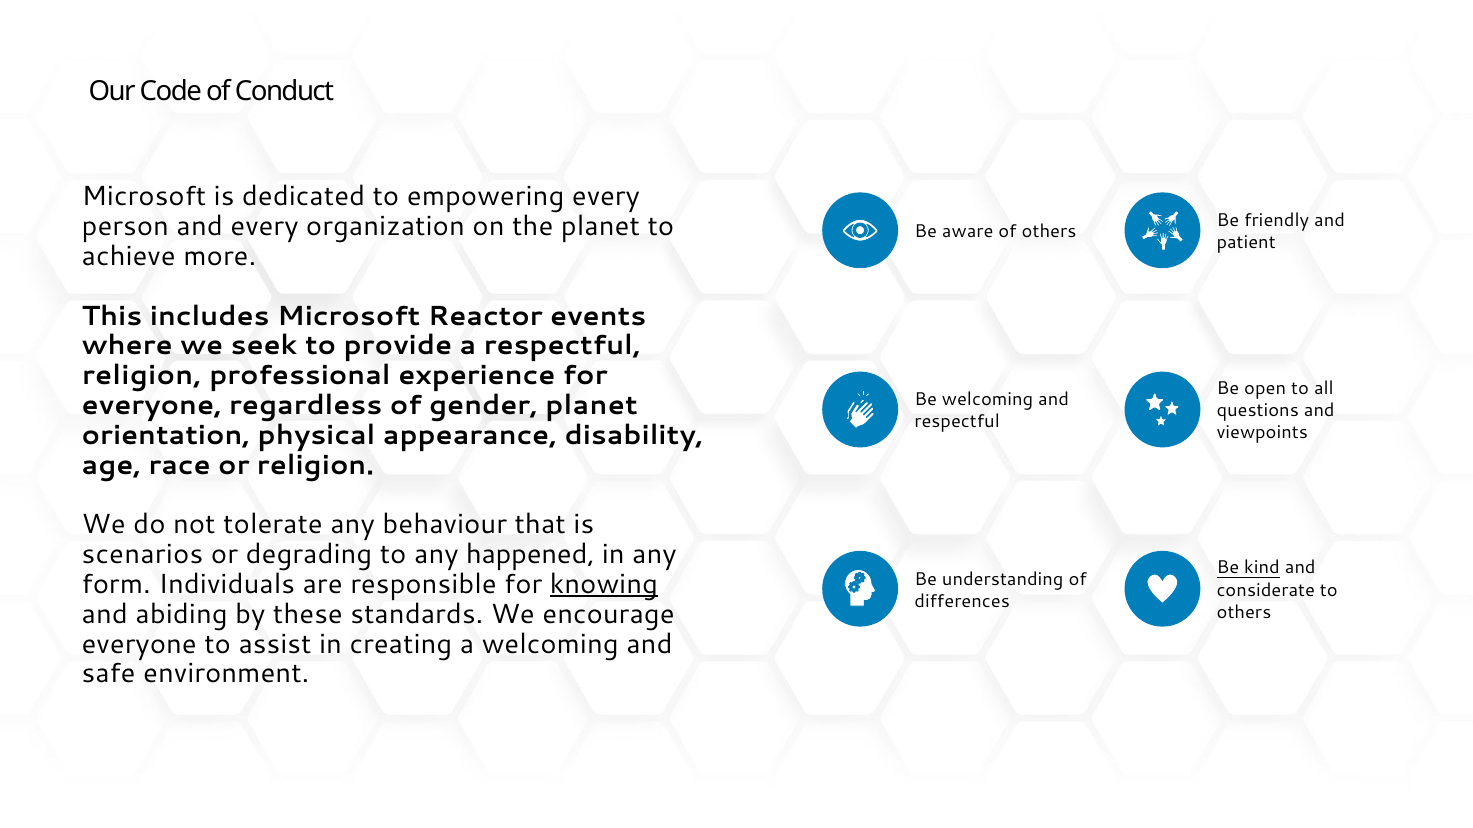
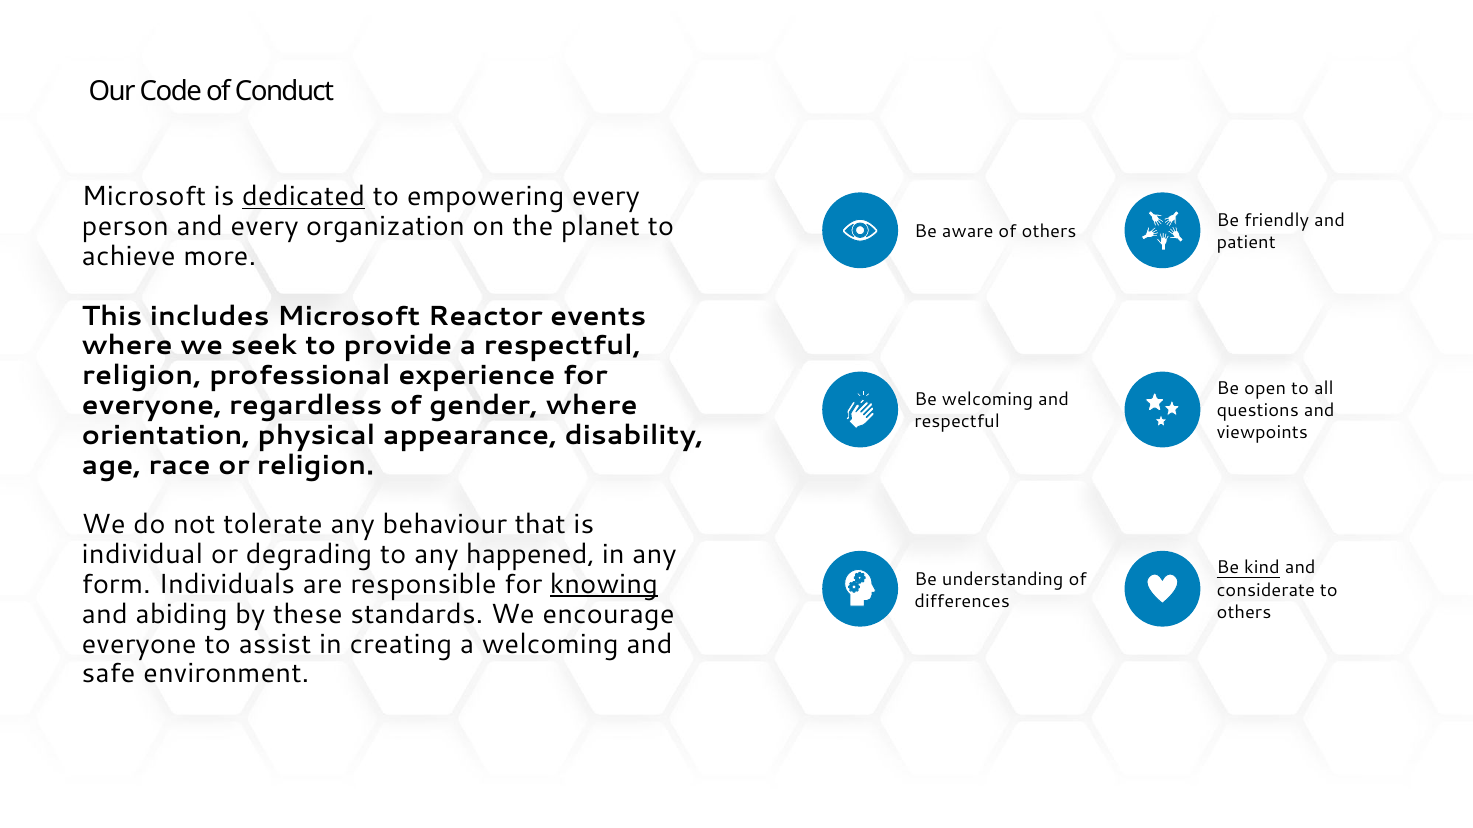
dedicated underline: none -> present (304, 197)
gender planet: planet -> where (592, 406)
scenarios: scenarios -> individual (142, 555)
